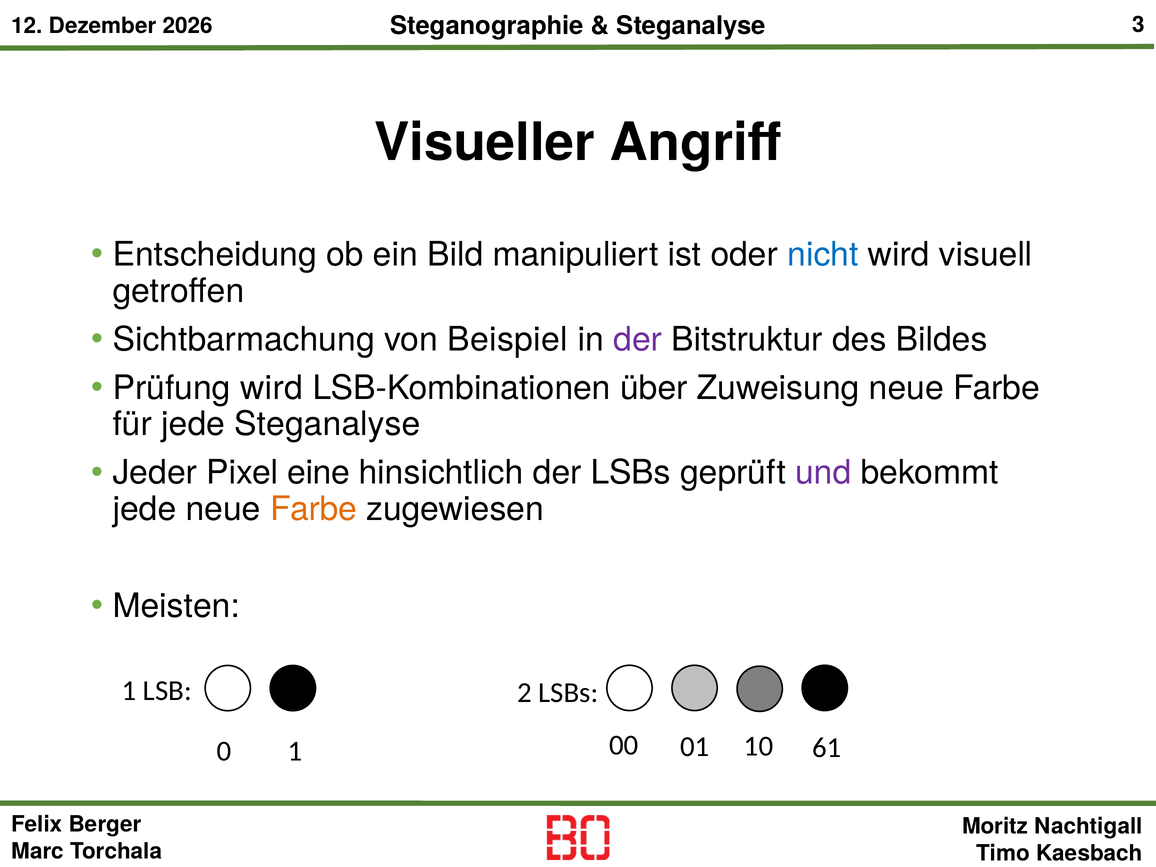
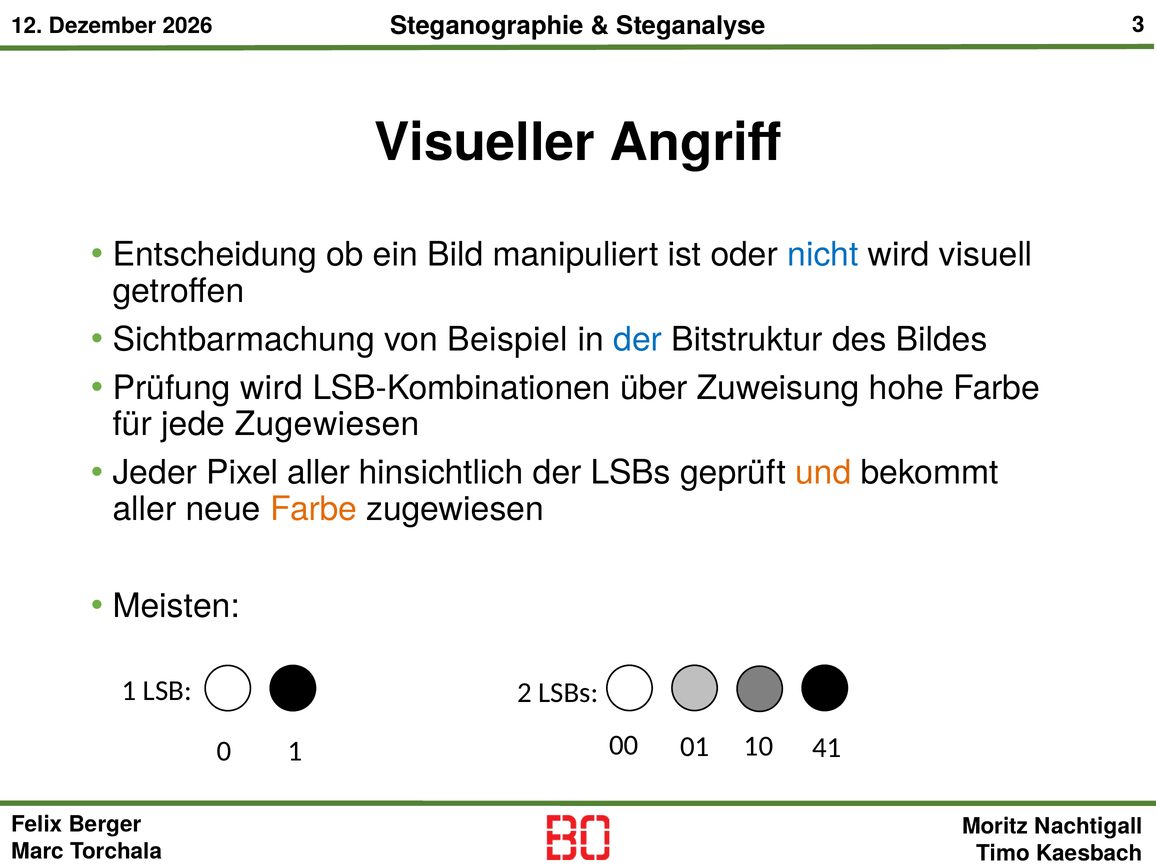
der colour: purple -> blue (638, 339)
Zuweisung neue: neue -> hohe (906, 388)
jede Steganalyse: Steganalyse -> Zugewiesen (327, 424)
Pixel eine: eine -> aller (319, 473)
und colour: purple -> orange (823, 473)
jede: jede -> aller (145, 509)
61: 61 -> 41 (827, 748)
